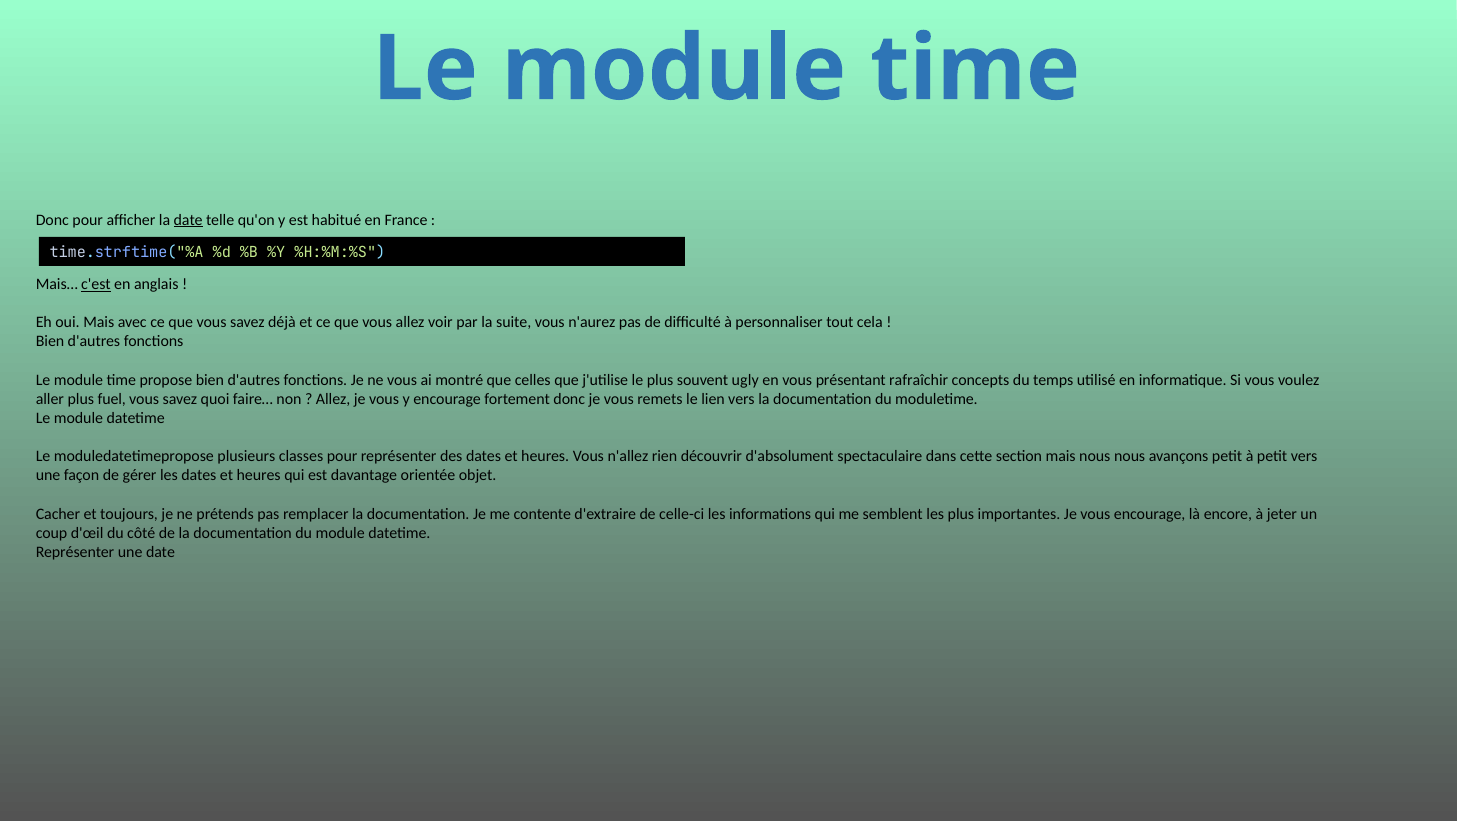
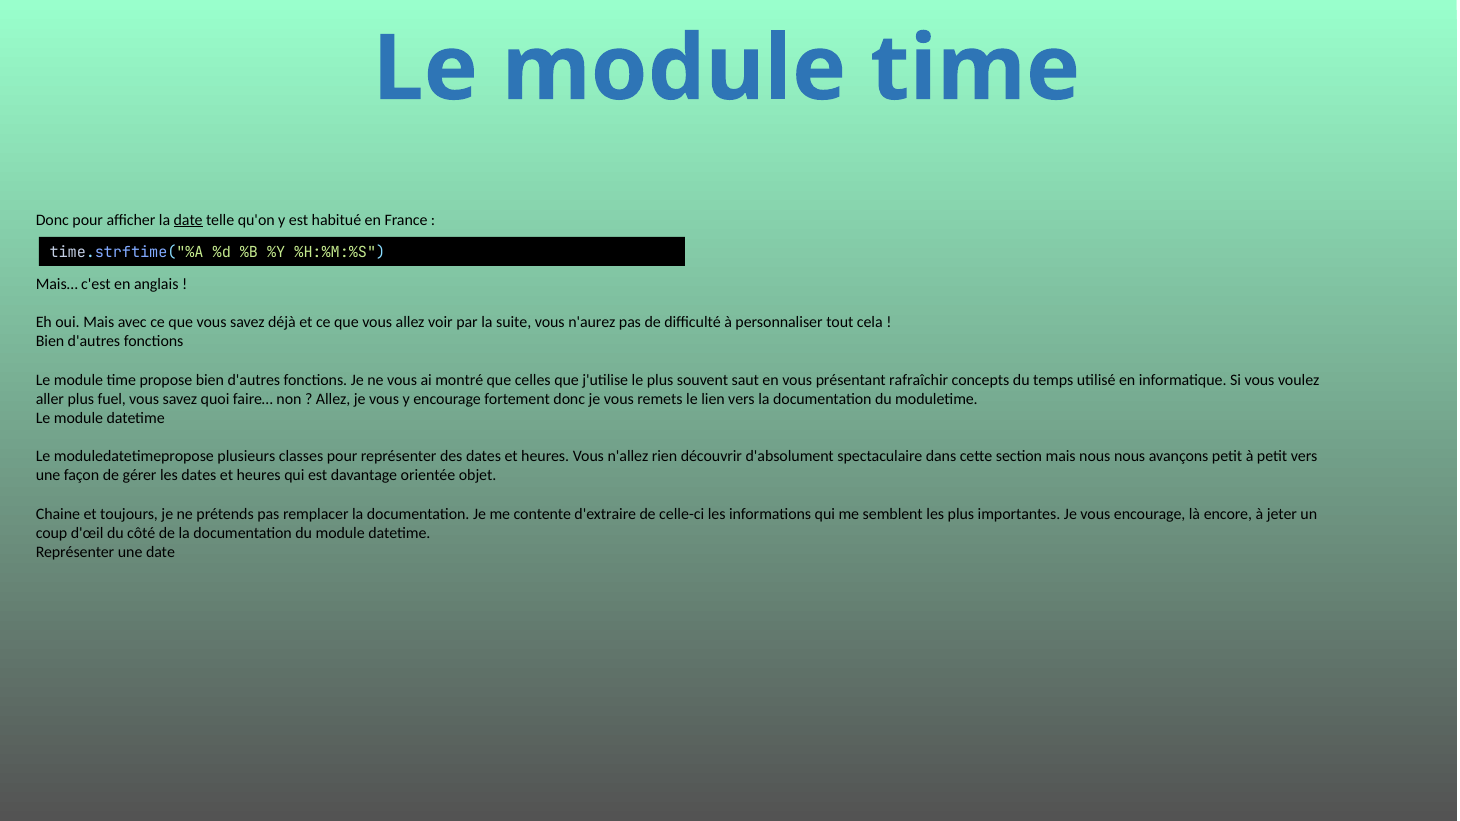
c'est underline: present -> none (96, 284)
ugly: ugly -> saut (745, 380)
Cacher: Cacher -> Chaine (58, 514)
